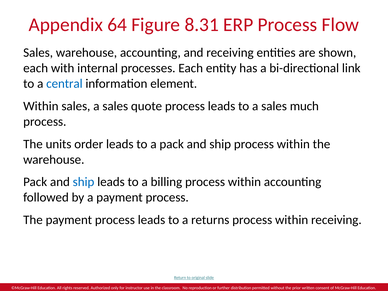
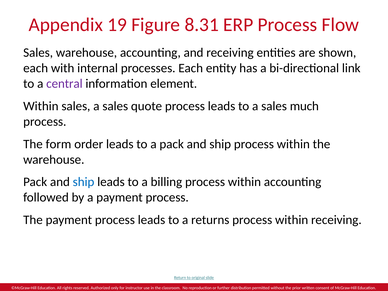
64: 64 -> 19 (117, 25)
central colour: blue -> purple (64, 84)
units: units -> form (58, 144)
